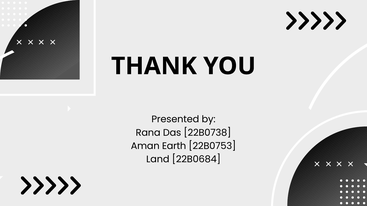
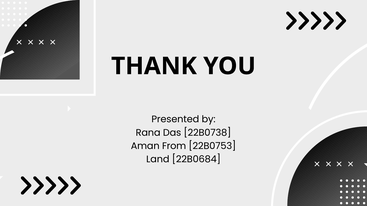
Earth: Earth -> From (174, 146)
